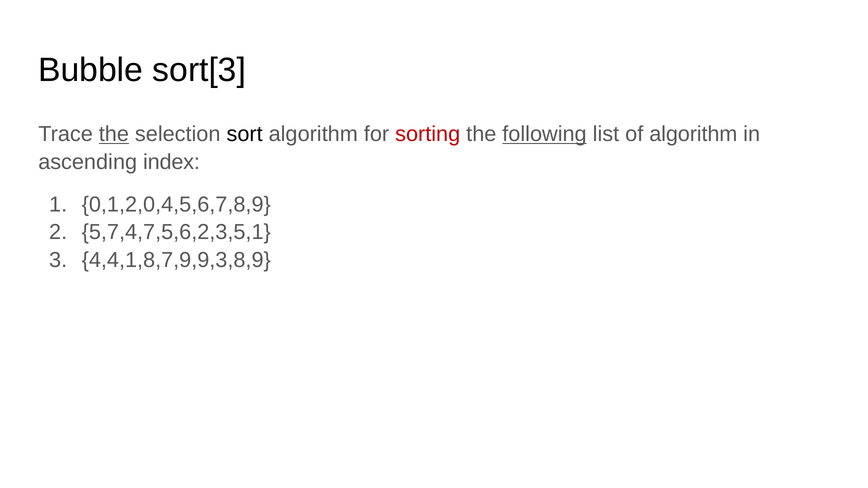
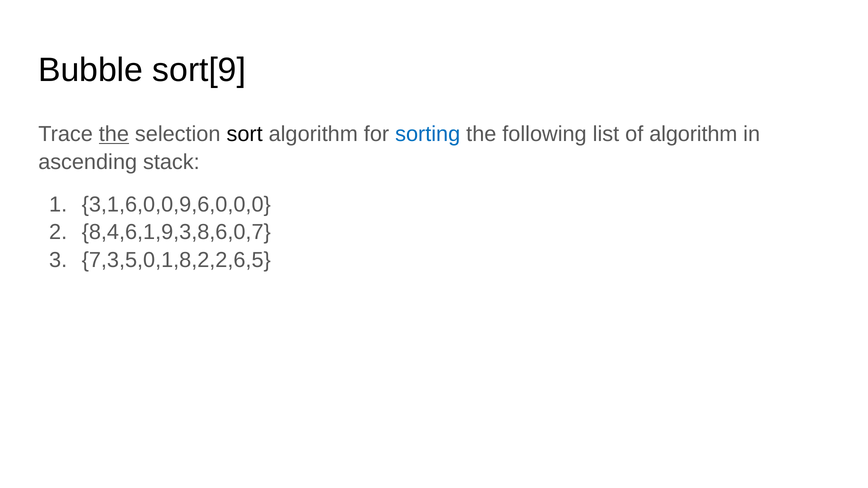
sort[3: sort[3 -> sort[9 (199, 70)
sorting colour: red -> blue (428, 134)
following underline: present -> none (545, 134)
index: index -> stack (171, 162)
0,1,2,0,4,5,6,7,8,9: 0,1,2,0,4,5,6,7,8,9 -> 3,1,6,0,0,9,6,0,0,0 (176, 205)
5,7,4,7,5,6,2,3,5,1: 5,7,4,7,5,6,2,3,5,1 -> 8,4,6,1,9,3,8,6,0,7 (176, 232)
4,4,1,8,7,9,9,3,8,9: 4,4,1,8,7,9,9,3,8,9 -> 7,3,5,0,1,8,2,2,6,5 (176, 260)
